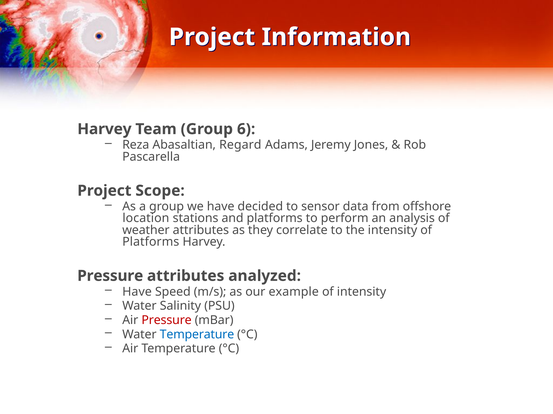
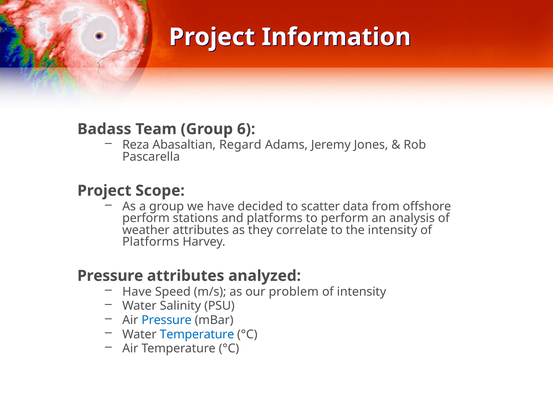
Harvey: Harvey -> Badass (104, 129)
sensor: sensor -> scatter (320, 207)
location: location -> perform (146, 219)
example: example -> problem (294, 292)
Pressure colour: red -> blue (167, 321)
